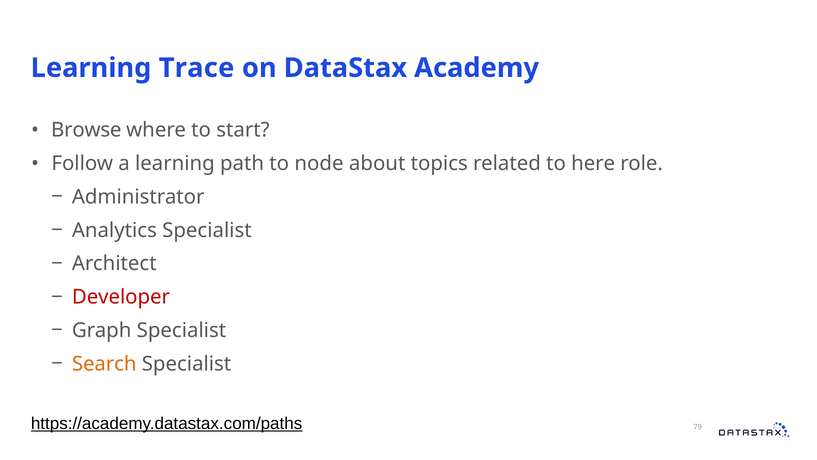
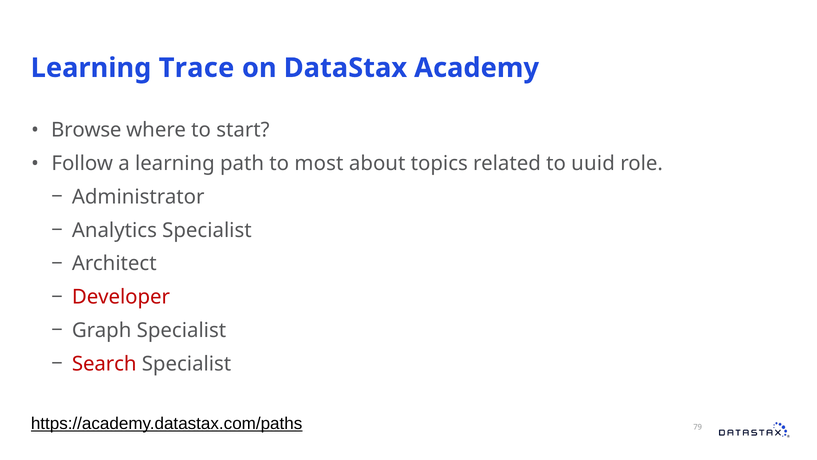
node: node -> most (319, 163)
here: here -> uuid (593, 163)
Search colour: orange -> red (104, 364)
